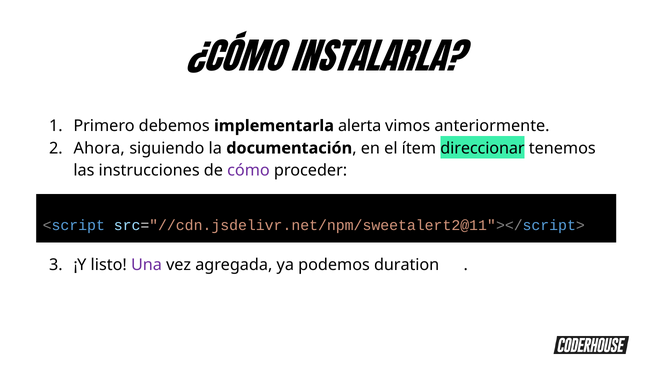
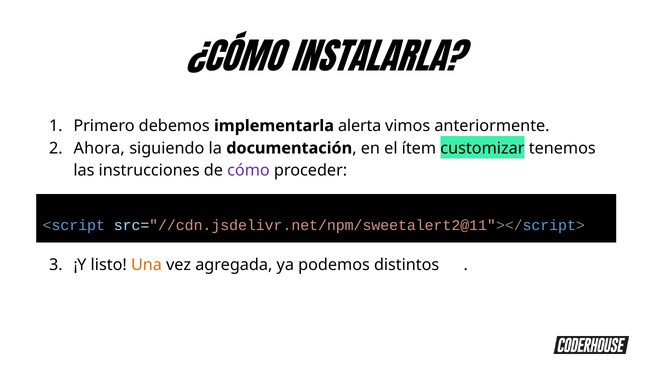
direccionar: direccionar -> customizar (482, 148)
Una colour: purple -> orange (146, 265)
duration: duration -> distintos (407, 265)
